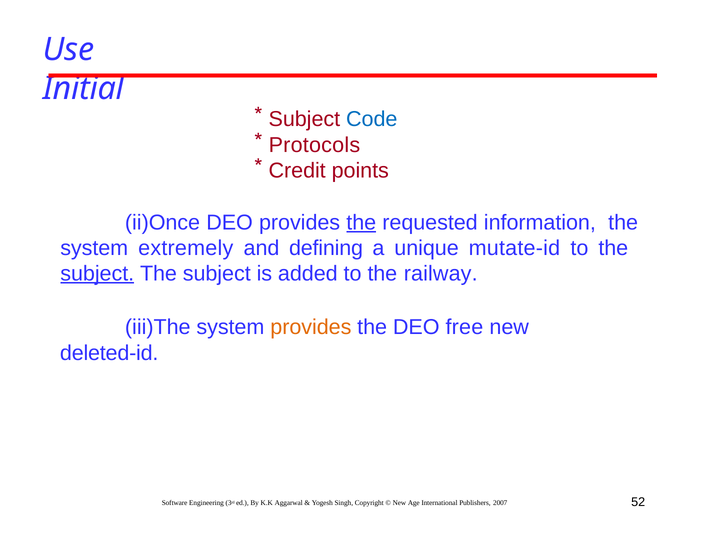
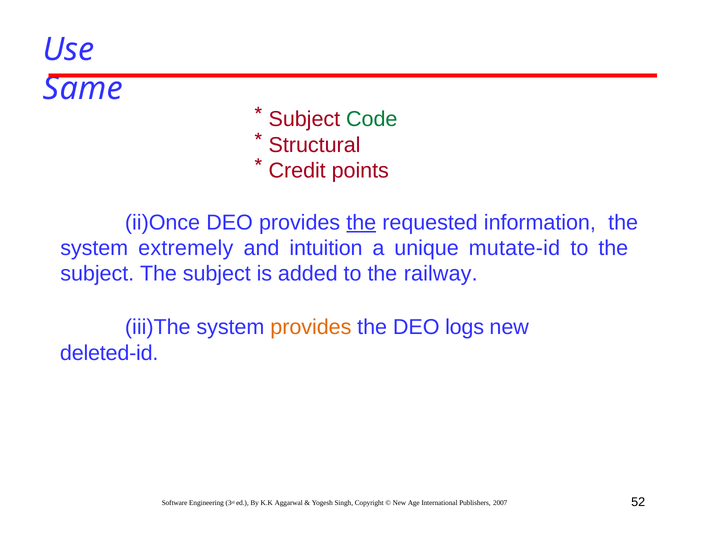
Initial: Initial -> Same (83, 88)
Code colour: blue -> green (372, 119)
Protocols: Protocols -> Structural (315, 145)
defining: defining -> intuition (326, 248)
subject underline: present -> none (97, 274)
free: free -> logs (465, 327)
